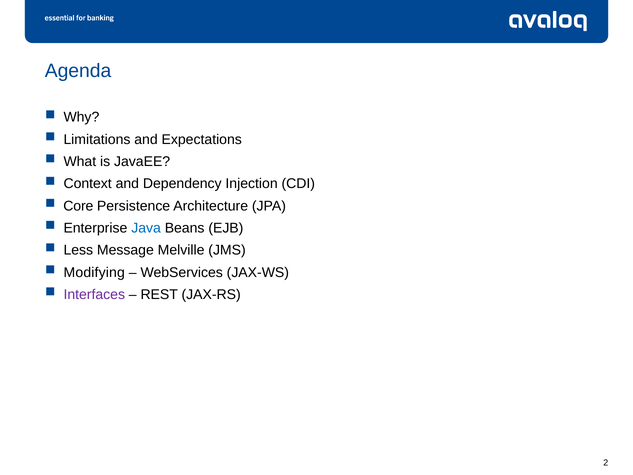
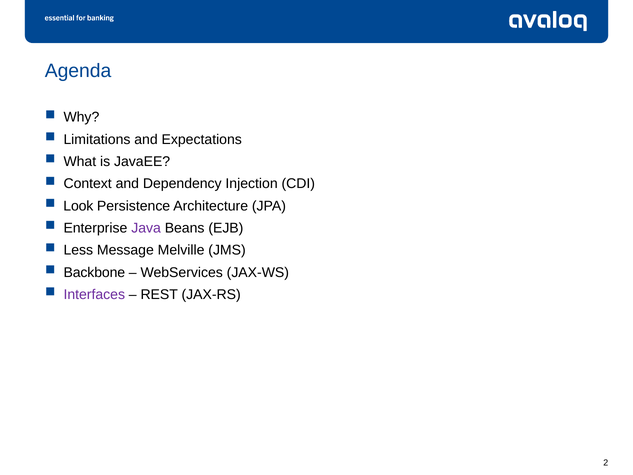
Core: Core -> Look (78, 206)
Java colour: blue -> purple (146, 228)
Modifying: Modifying -> Backbone (94, 272)
